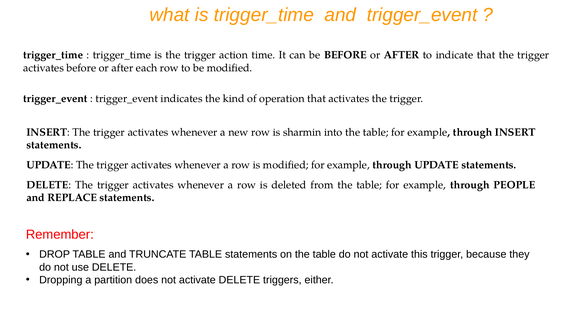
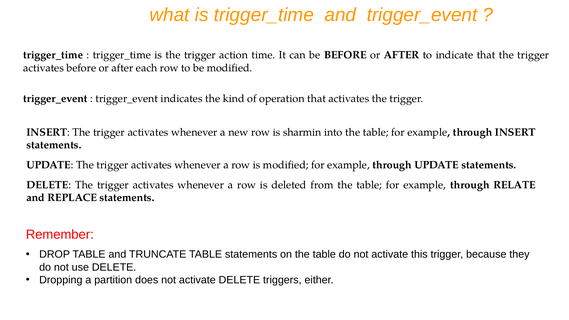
PEOPLE: PEOPLE -> RELATE (515, 185)
